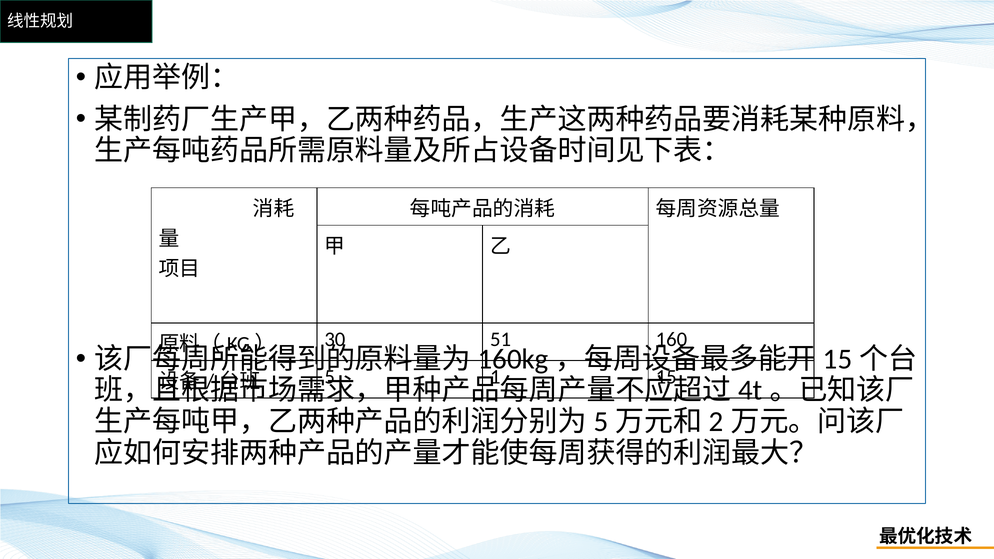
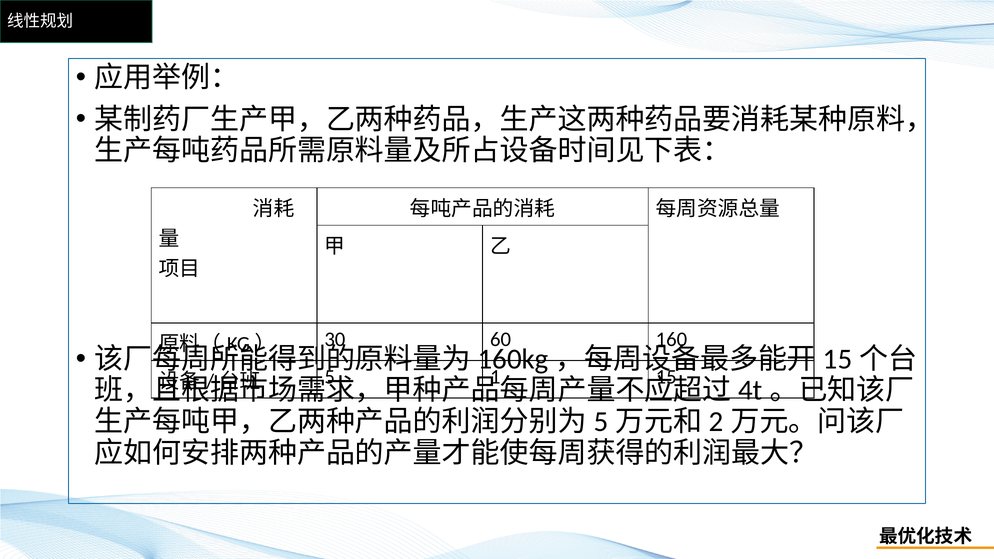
51: 51 -> 60 (501, 340)
